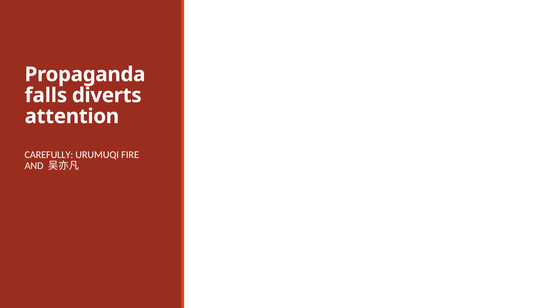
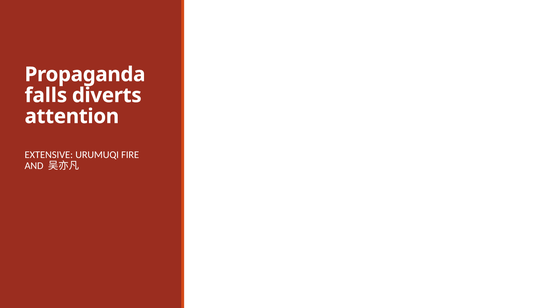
CAREFULLY: CAREFULLY -> EXTENSIVE (49, 155)
